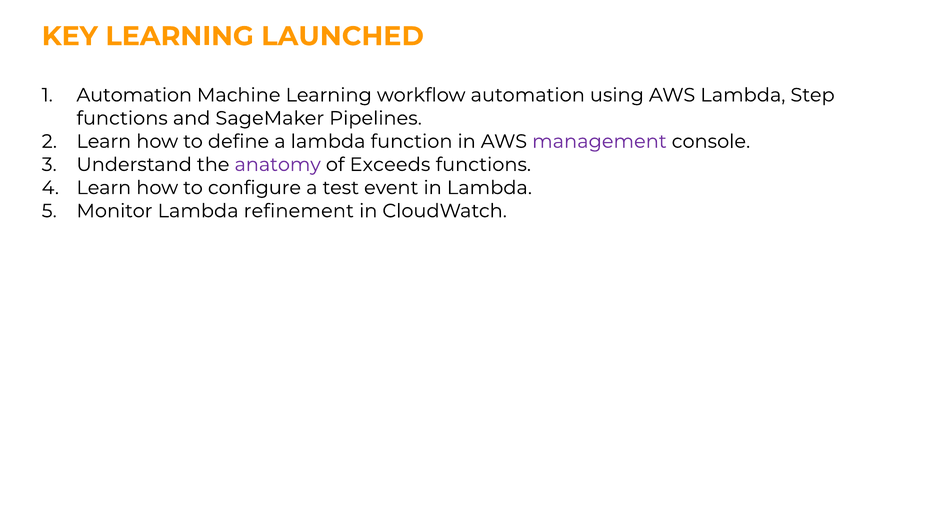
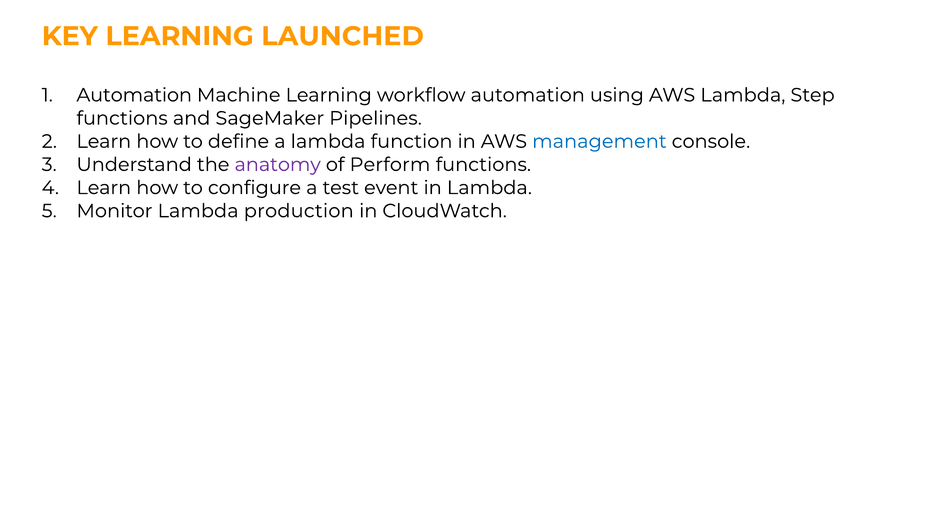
management colour: purple -> blue (599, 142)
Exceeds: Exceeds -> Perform (390, 165)
refinement: refinement -> production (299, 211)
